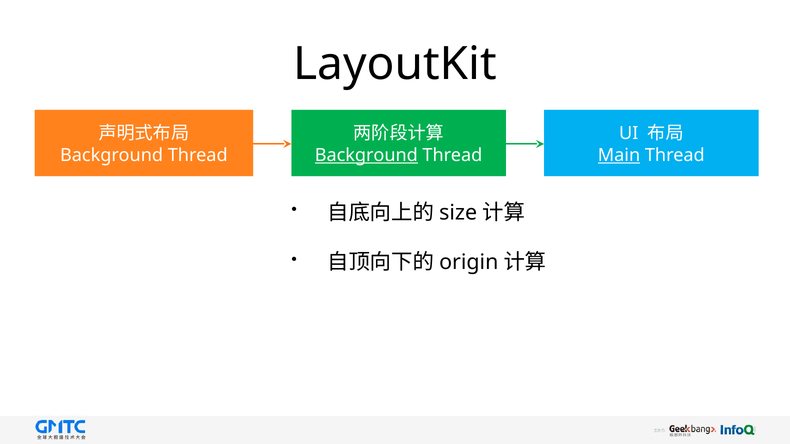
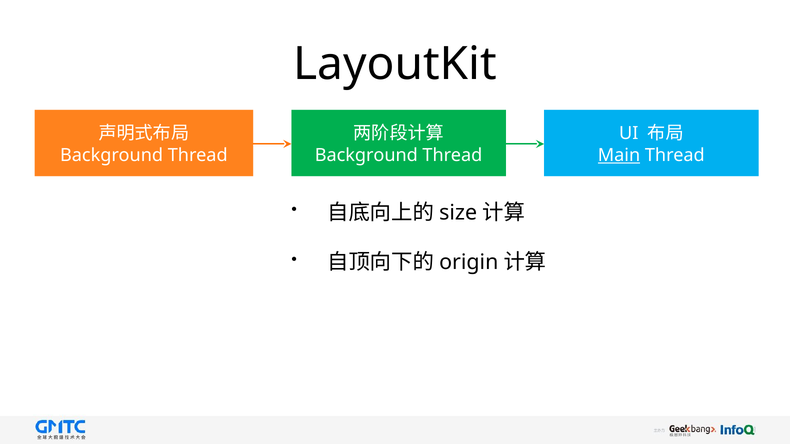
Background underline: present -> none (366, 155)
